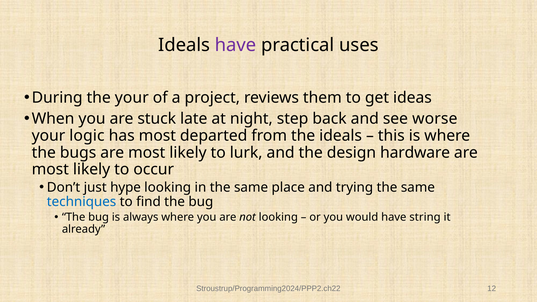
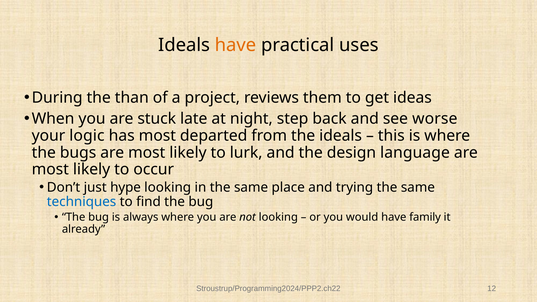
have colour: purple -> orange (236, 45)
the your: your -> than (132, 98)
hardware: hardware -> language (415, 153)
string: string -> family (425, 217)
